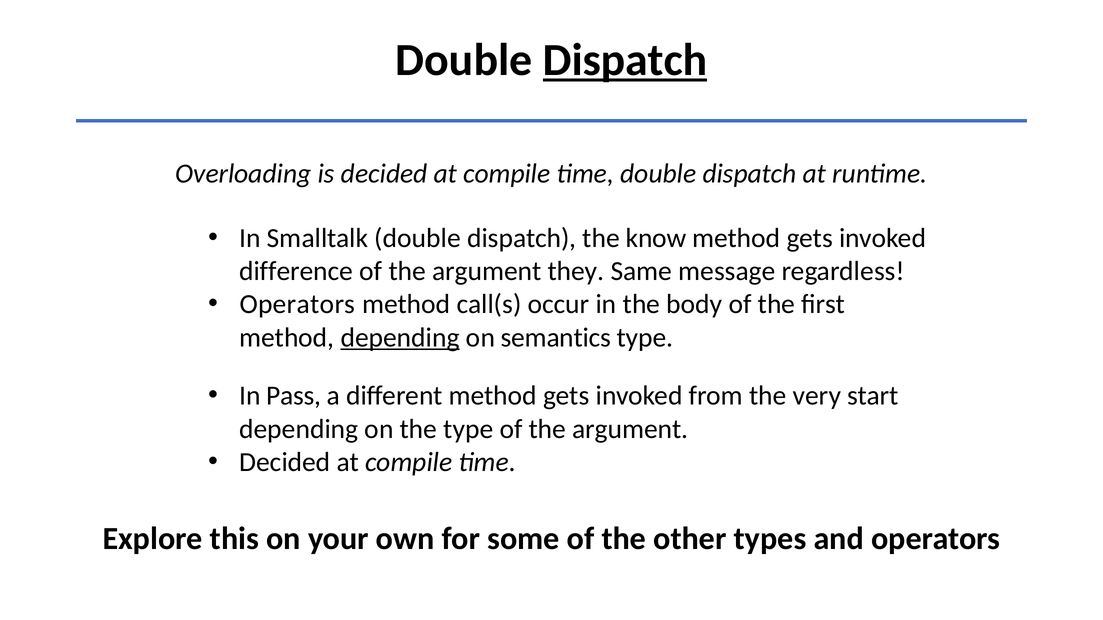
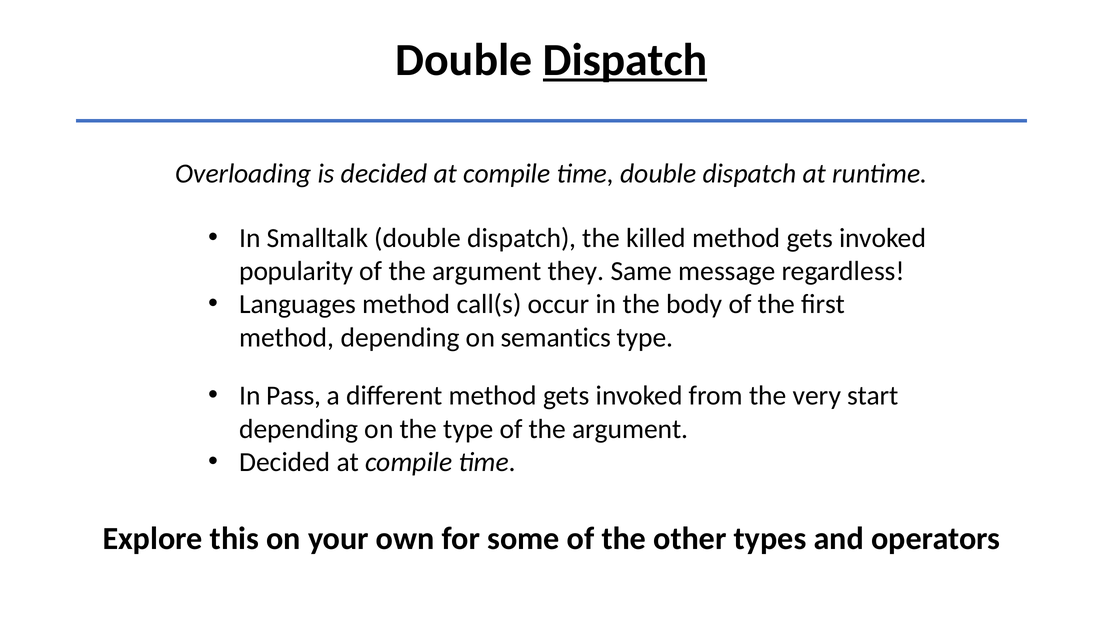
know: know -> killed (656, 238)
difference: difference -> popularity (296, 272)
Operators: Operators -> Languages (298, 305)
depending underline: present -> none (400, 338)
